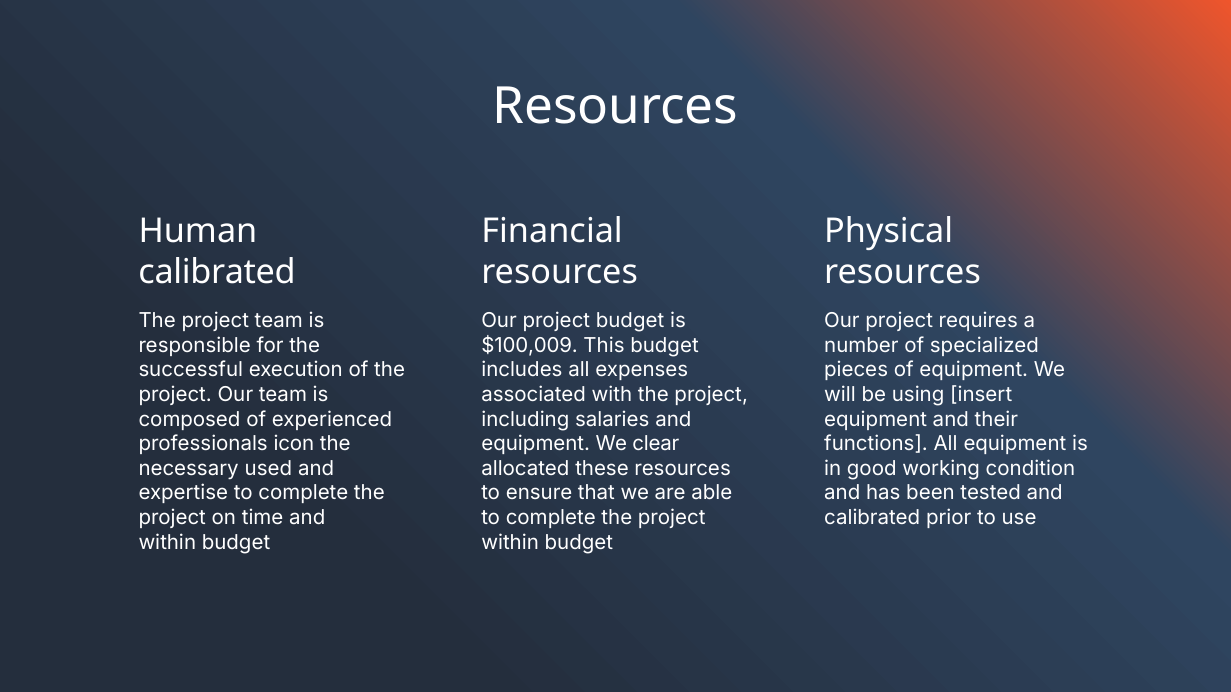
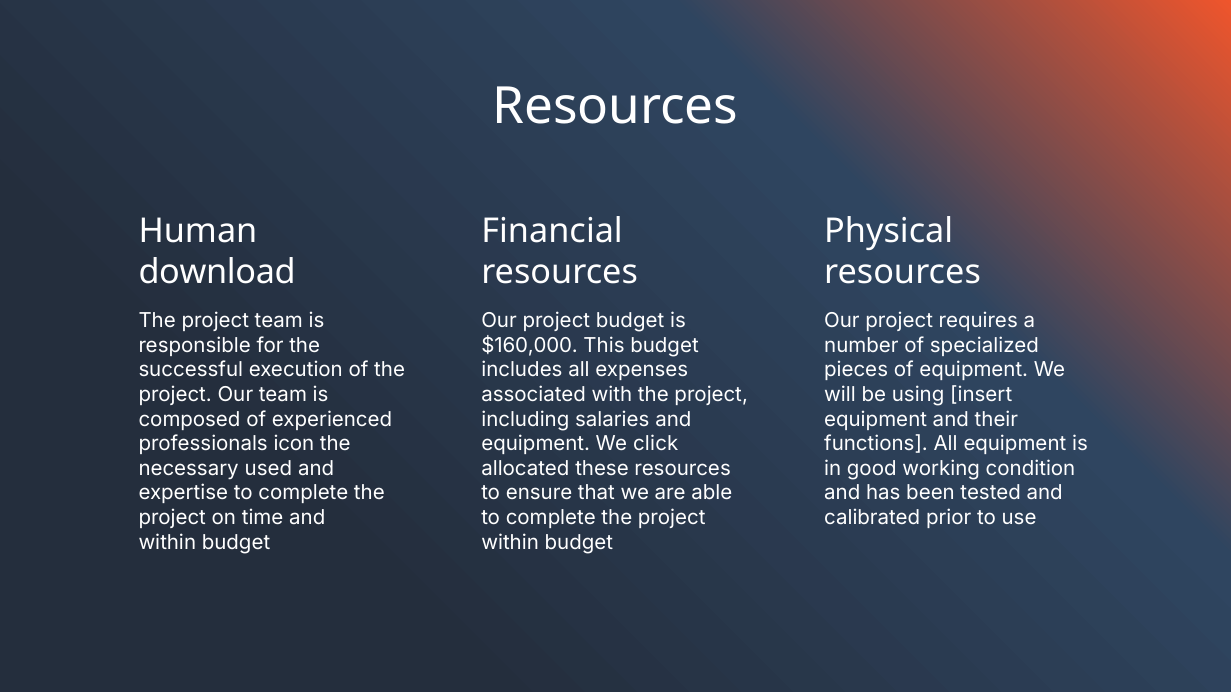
calibrated: calibrated -> download (217, 272)
$100,009: $100,009 -> $160,000 (530, 346)
clear: clear -> click (656, 444)
